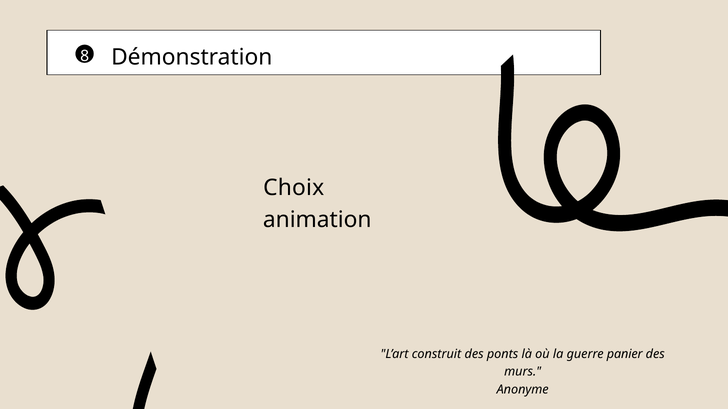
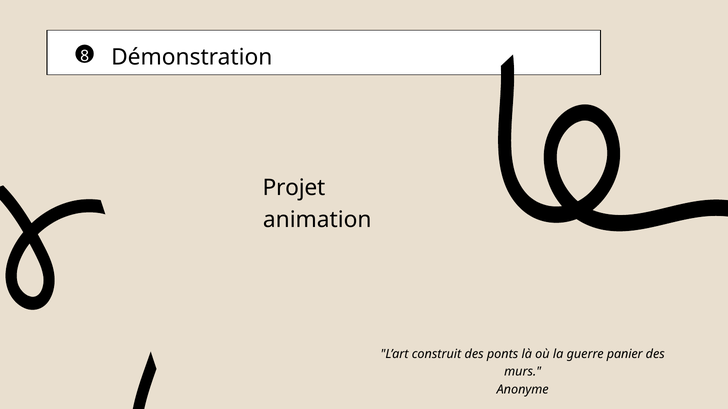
Choix: Choix -> Projet (294, 188)
